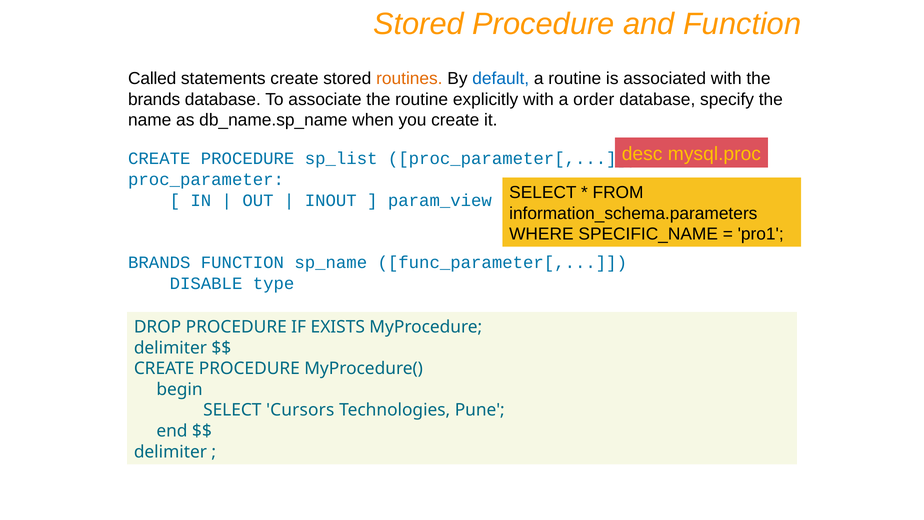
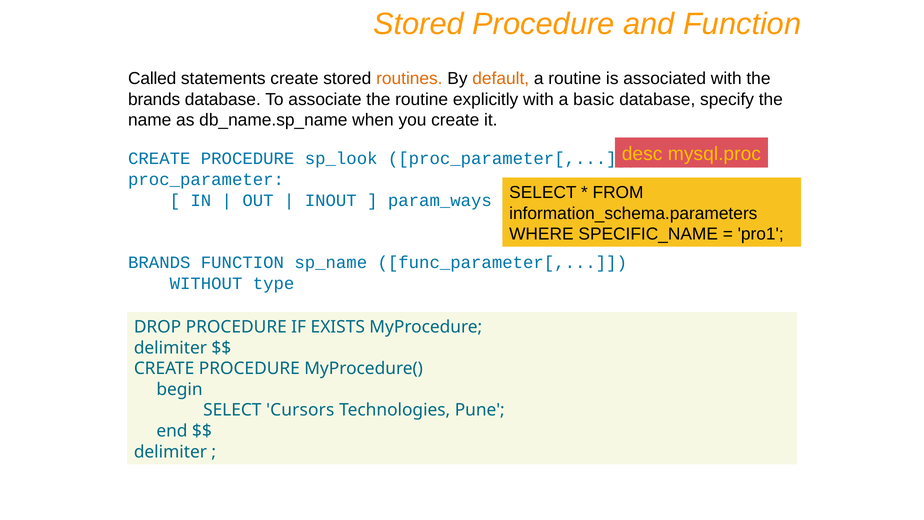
default colour: blue -> orange (501, 79)
order: order -> basic (594, 99)
sp_list: sp_list -> sp_look (341, 159)
param_view: param_view -> param_ways (440, 200)
DISABLE: DISABLE -> WITHOUT (206, 283)
